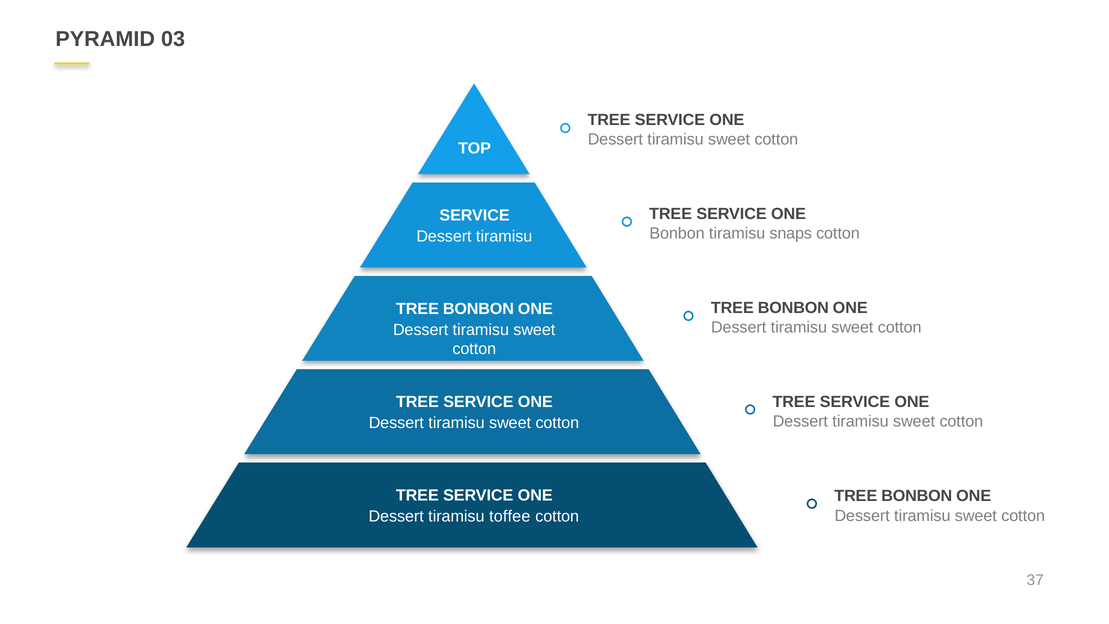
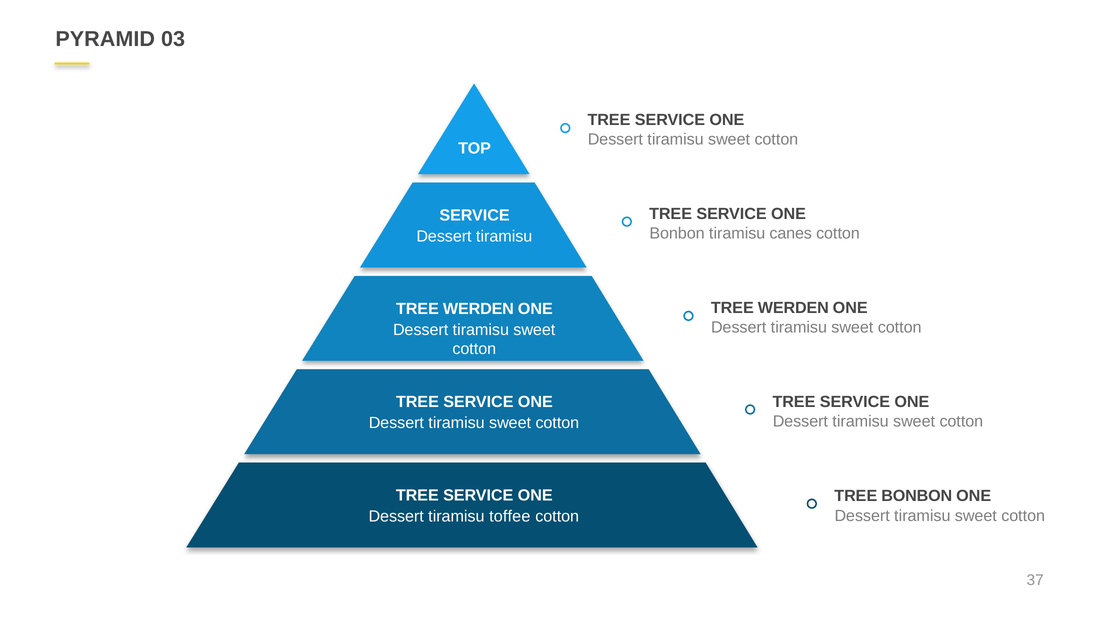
snaps: snaps -> canes (791, 233)
BONBON: BONBON -> WERDEN (793, 308)
BONBON: BONBON -> WERDEN (478, 309)
